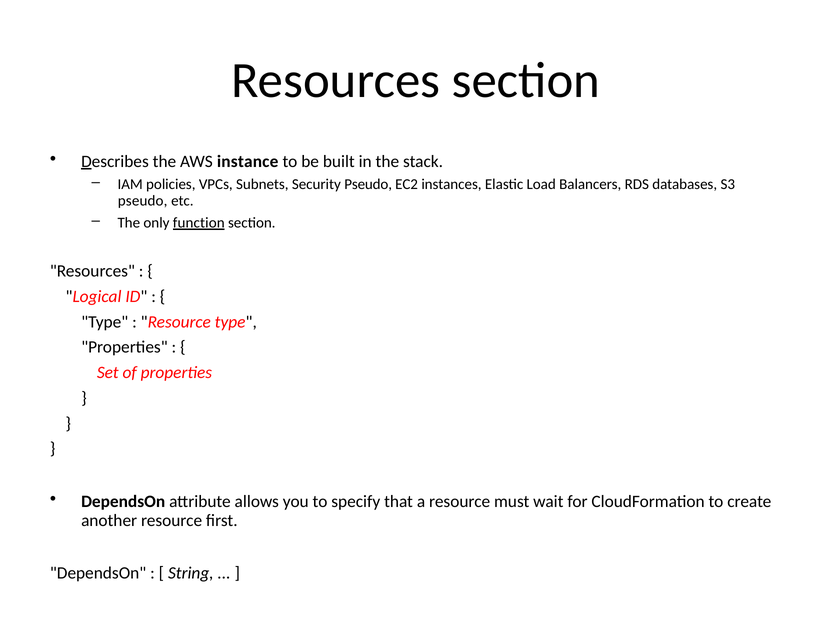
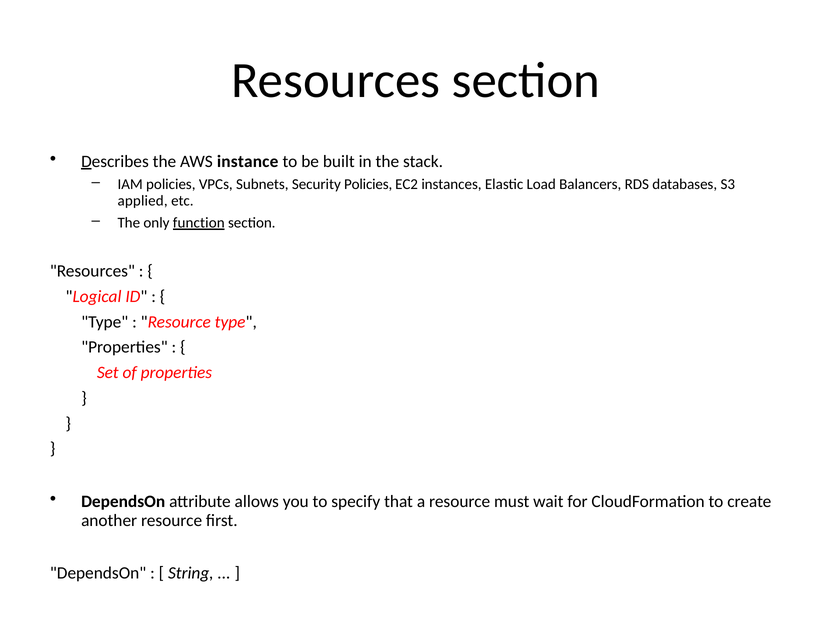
Security Pseudo: Pseudo -> Policies (368, 184)
pseudo: pseudo -> applied (143, 201)
